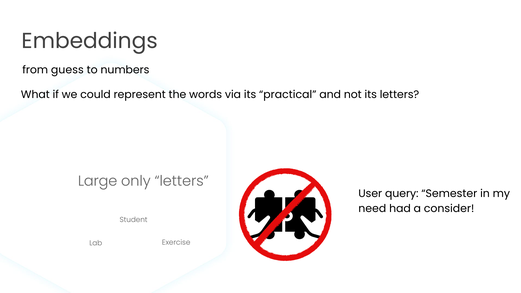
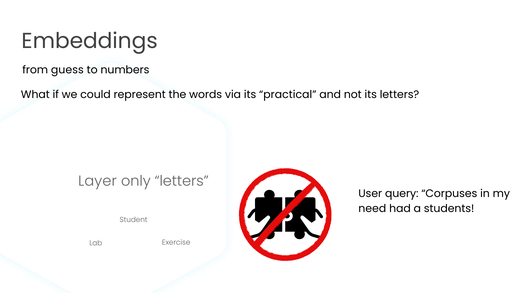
Large: Large -> Layer (97, 181)
Semester: Semester -> Corpuses (449, 194)
consider: consider -> students (449, 209)
